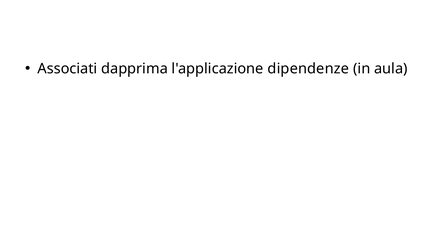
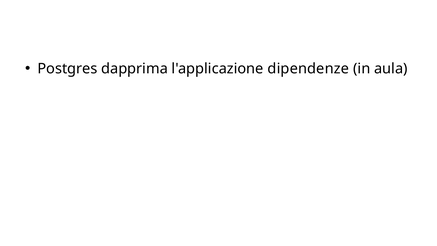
Associati: Associati -> Postgres (67, 69)
